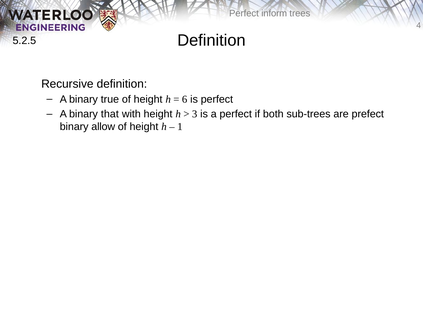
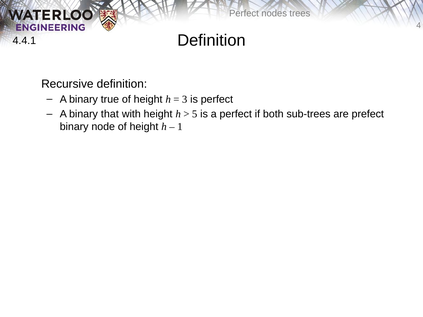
inform: inform -> nodes (274, 14)
5.2.5: 5.2.5 -> 4.4.1 (24, 41)
6: 6 -> 3 (185, 99)
3: 3 -> 5 (195, 114)
allow: allow -> node (103, 127)
